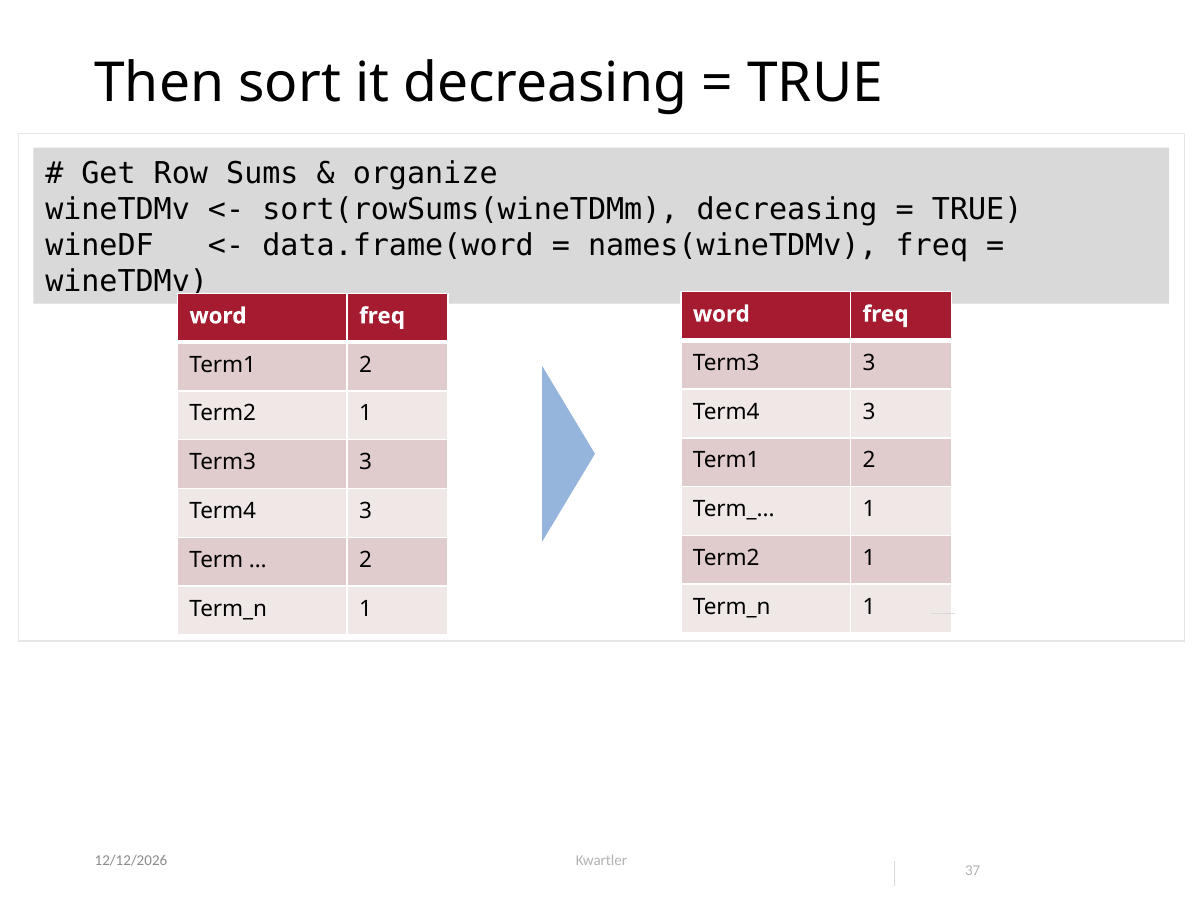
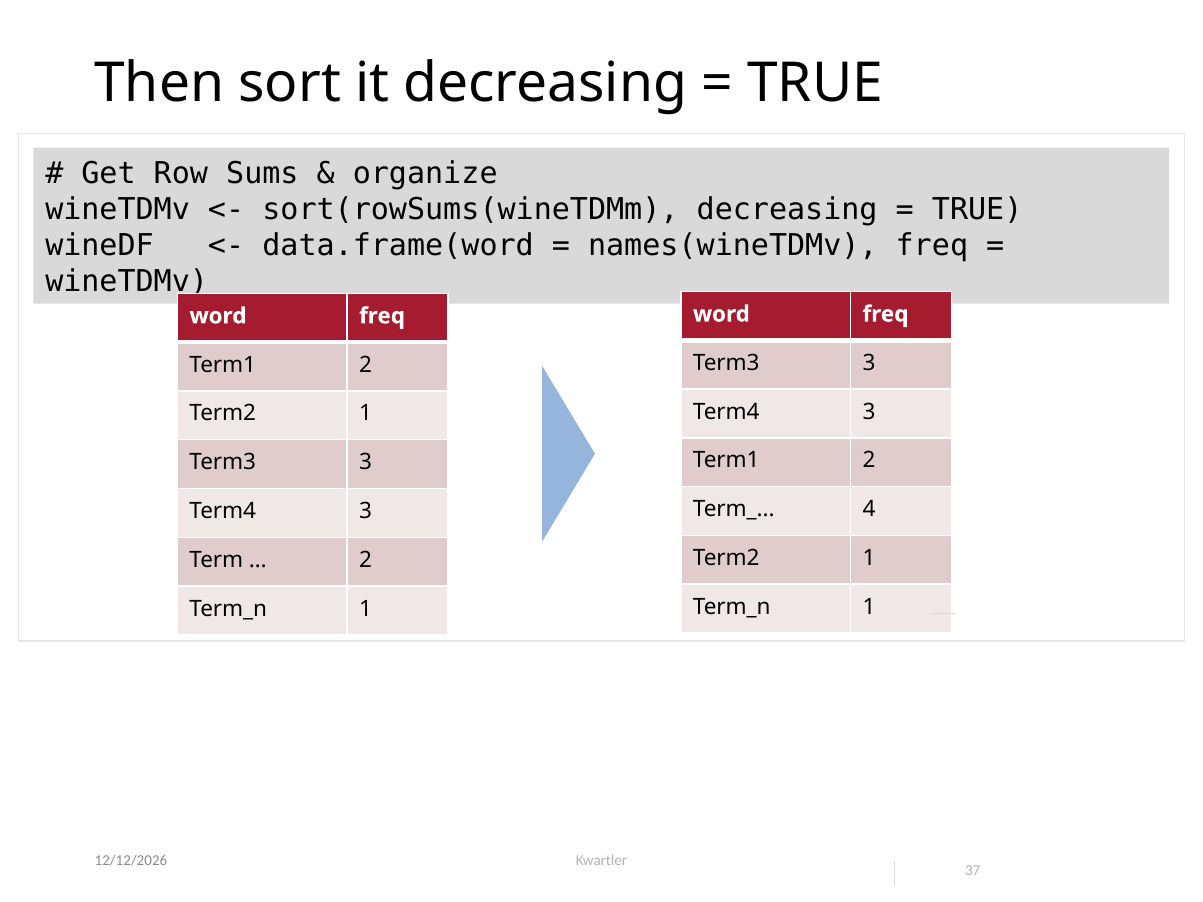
1: 1 -> 4 (869, 509)
